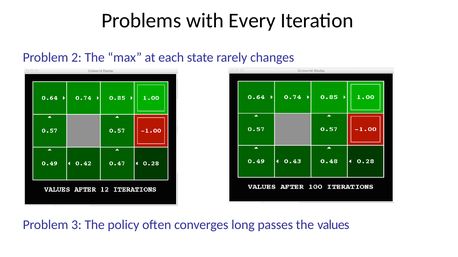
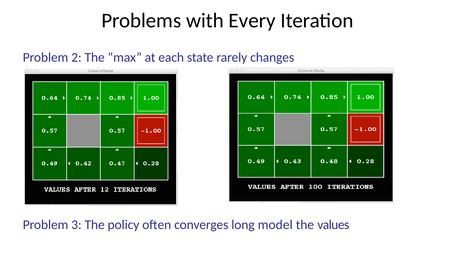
passes: passes -> model (275, 225)
